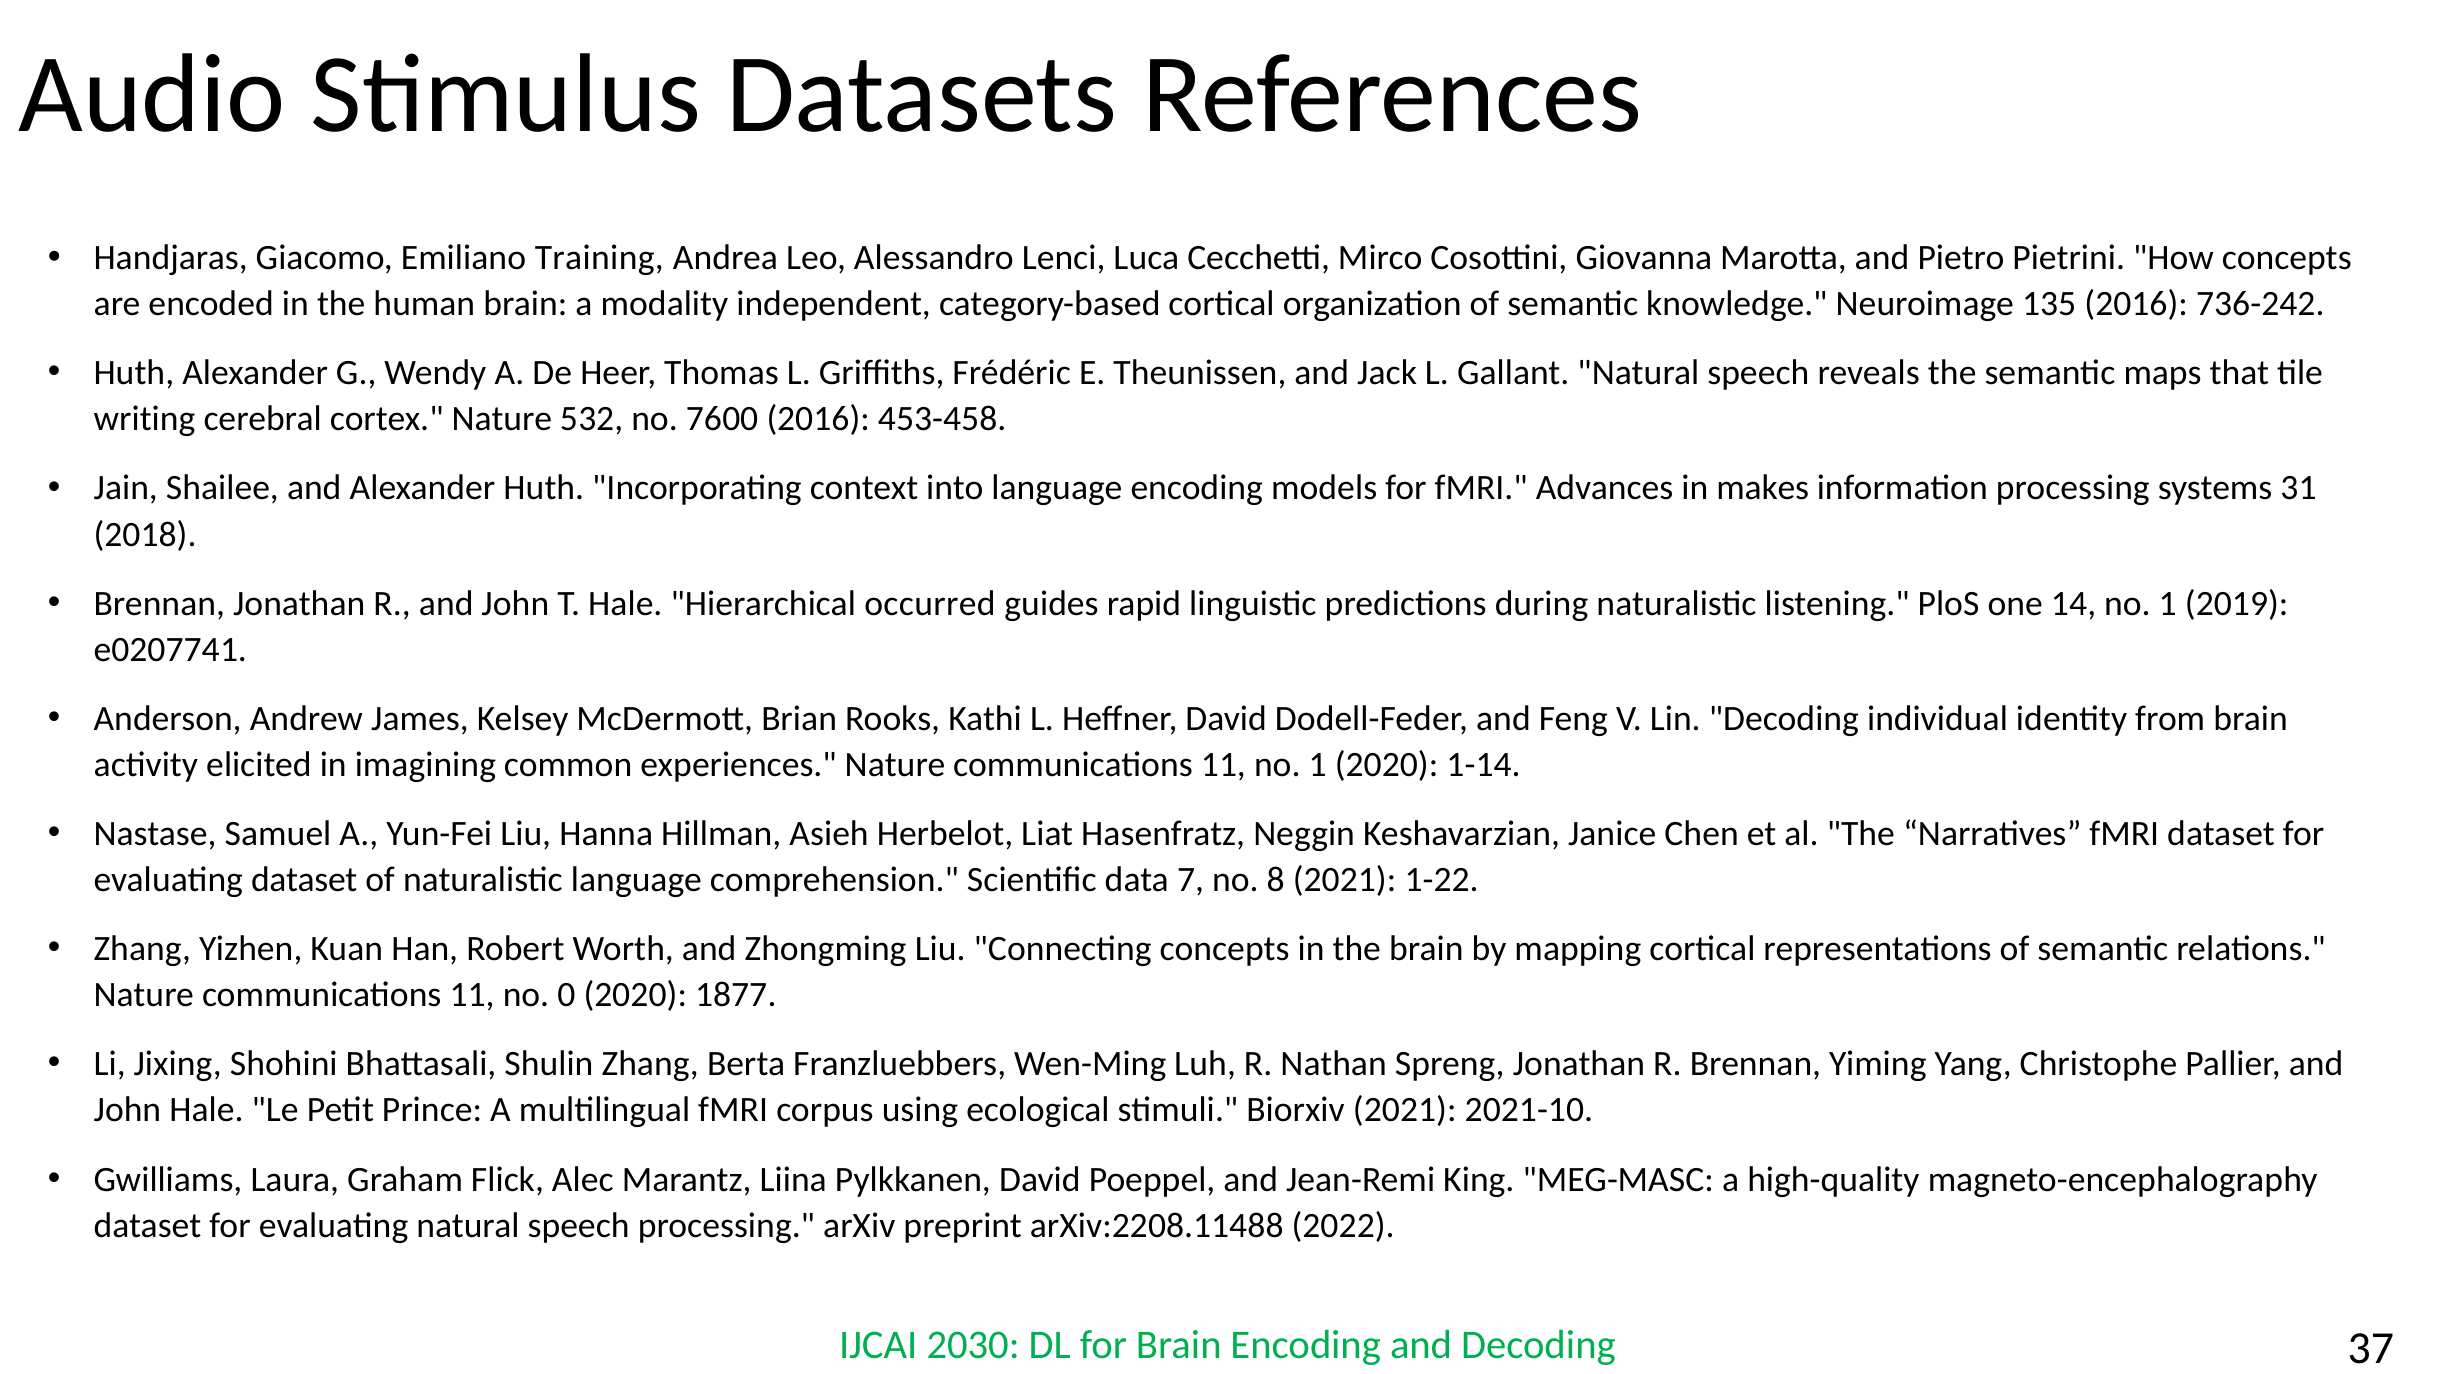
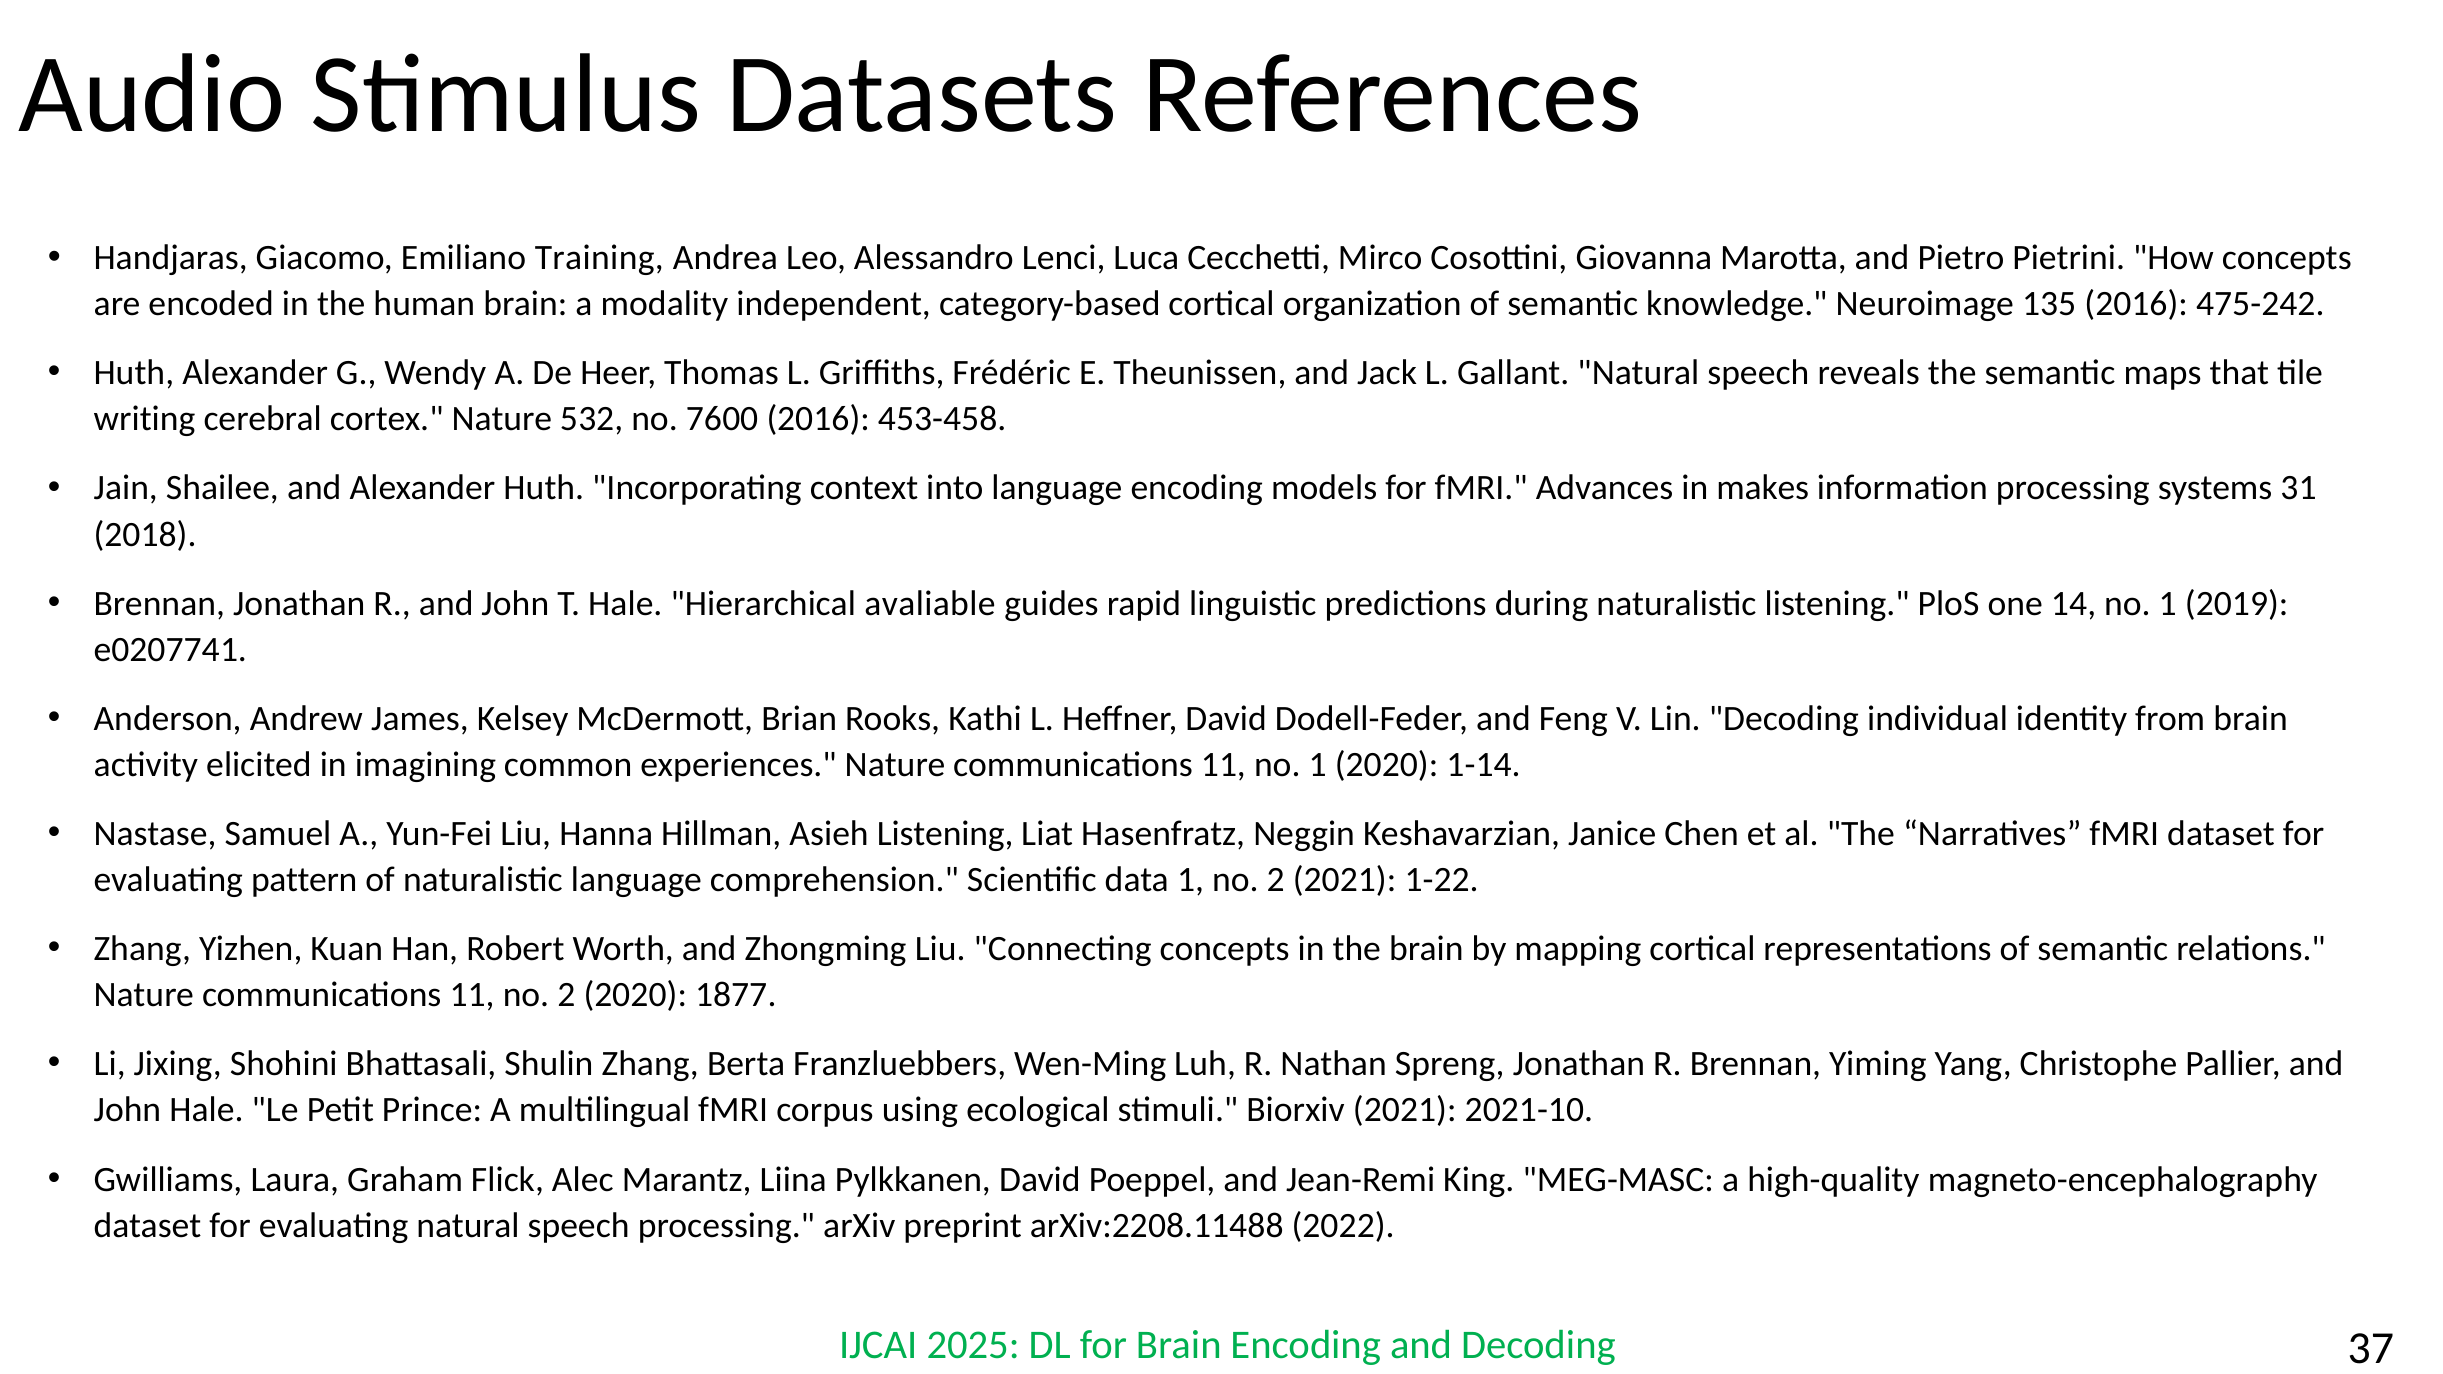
736-242: 736-242 -> 475-242 (2260, 304)
occurred: occurred -> avaliable (930, 603)
Asieh Herbelot: Herbelot -> Listening (945, 834)
evaluating dataset: dataset -> pattern (304, 880)
data 7: 7 -> 1 (1190, 880)
8: 8 -> 2 (1276, 880)
11 no 0: 0 -> 2 (566, 995)
2030: 2030 -> 2025 (973, 1345)
